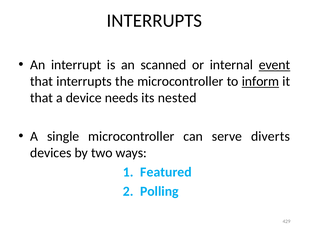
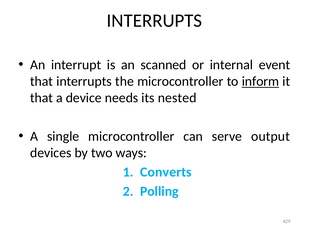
event underline: present -> none (275, 65)
diverts: diverts -> output (270, 136)
Featured: Featured -> Converts (166, 172)
